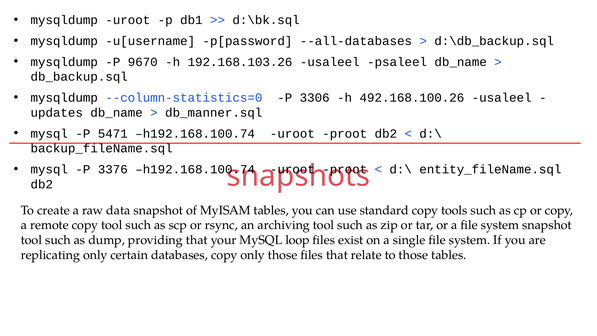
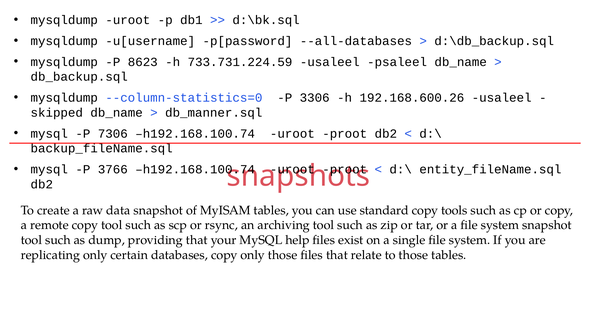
9670: 9670 -> 8623 (143, 62)
192.168.103.26: 192.168.103.26 -> 733.731.224.59 (240, 62)
492.168.100.26: 492.168.100.26 -> 192.168.600.26 (412, 98)
updates: updates -> skipped (57, 113)
5471: 5471 -> 7306 (113, 134)
3376: 3376 -> 3766 (113, 169)
loop: loop -> help (297, 240)
